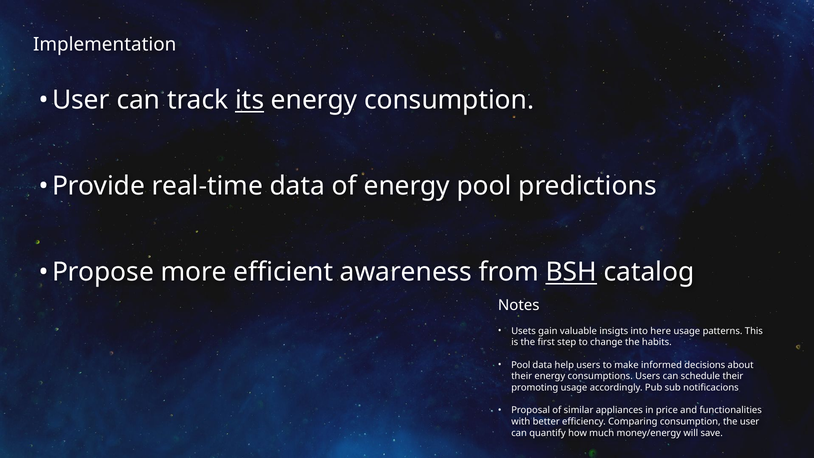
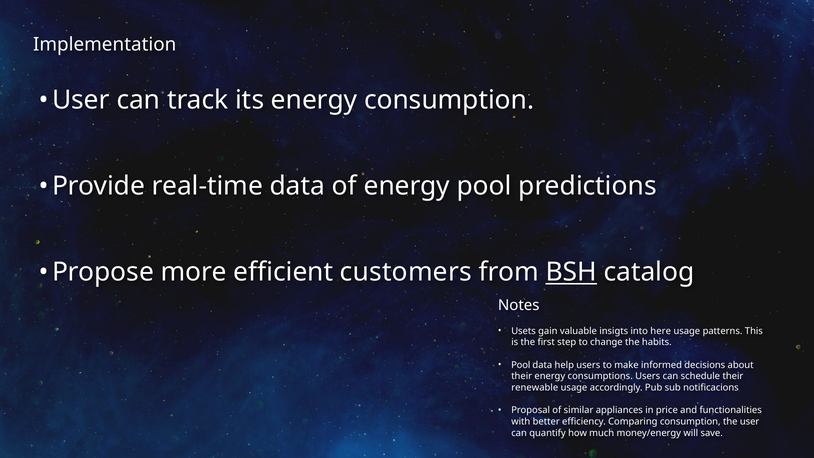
its underline: present -> none (250, 100)
awareness: awareness -> customers (406, 272)
promoting: promoting -> renewable (535, 388)
